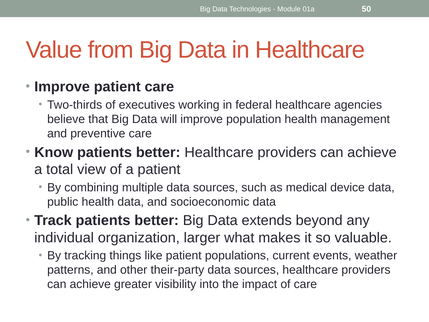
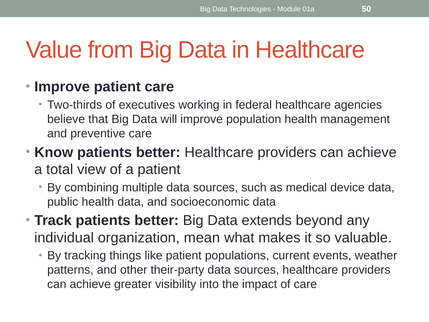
larger: larger -> mean (202, 238)
